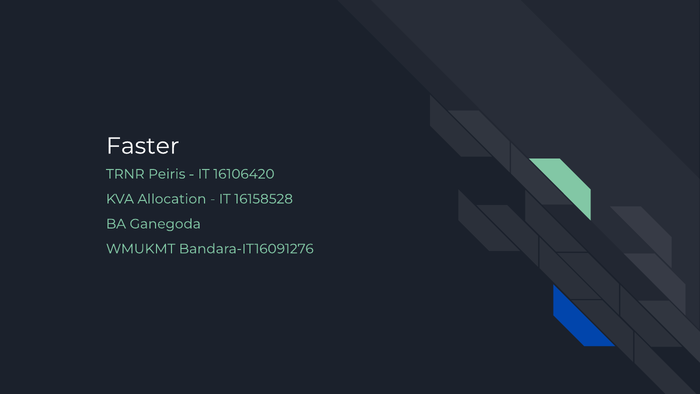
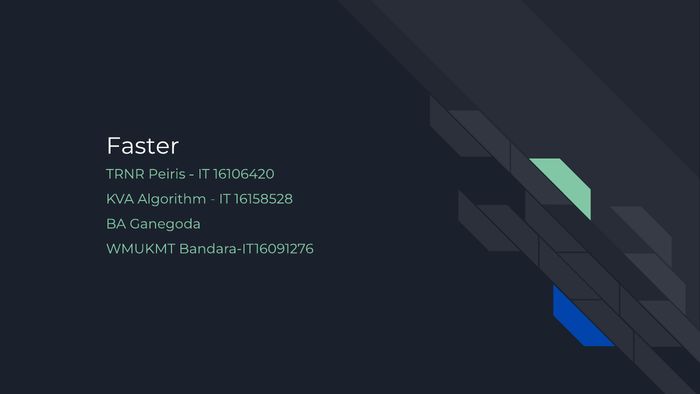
Allocation: Allocation -> Algorithm (172, 199)
